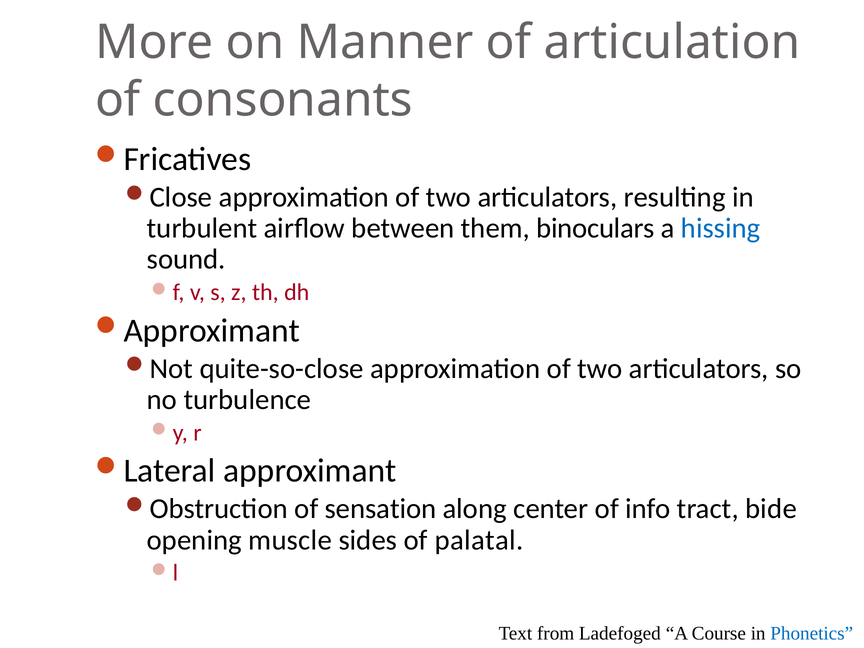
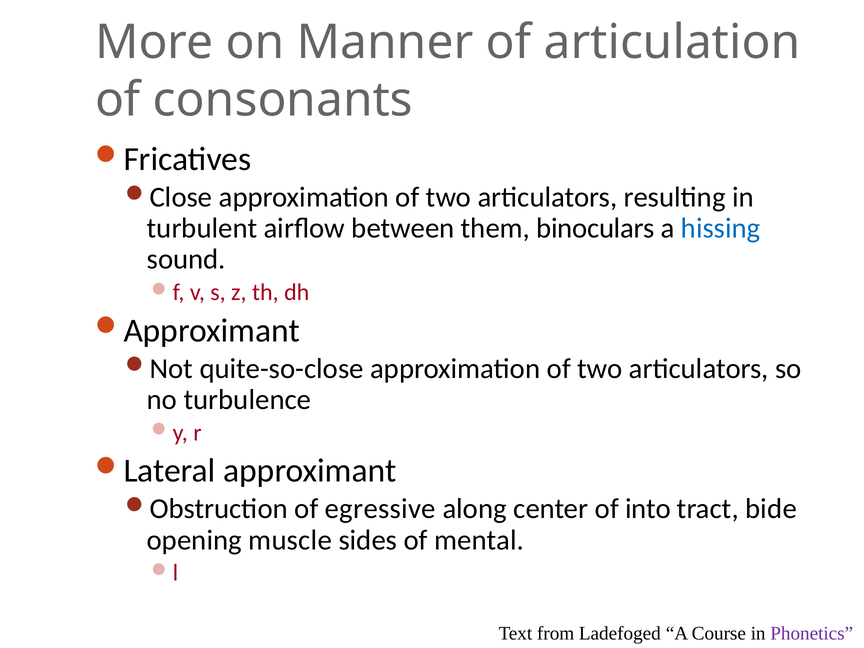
sensation: sensation -> egressive (380, 509)
info: info -> into (648, 509)
palatal: palatal -> mental (479, 540)
Phonetics colour: blue -> purple (812, 633)
